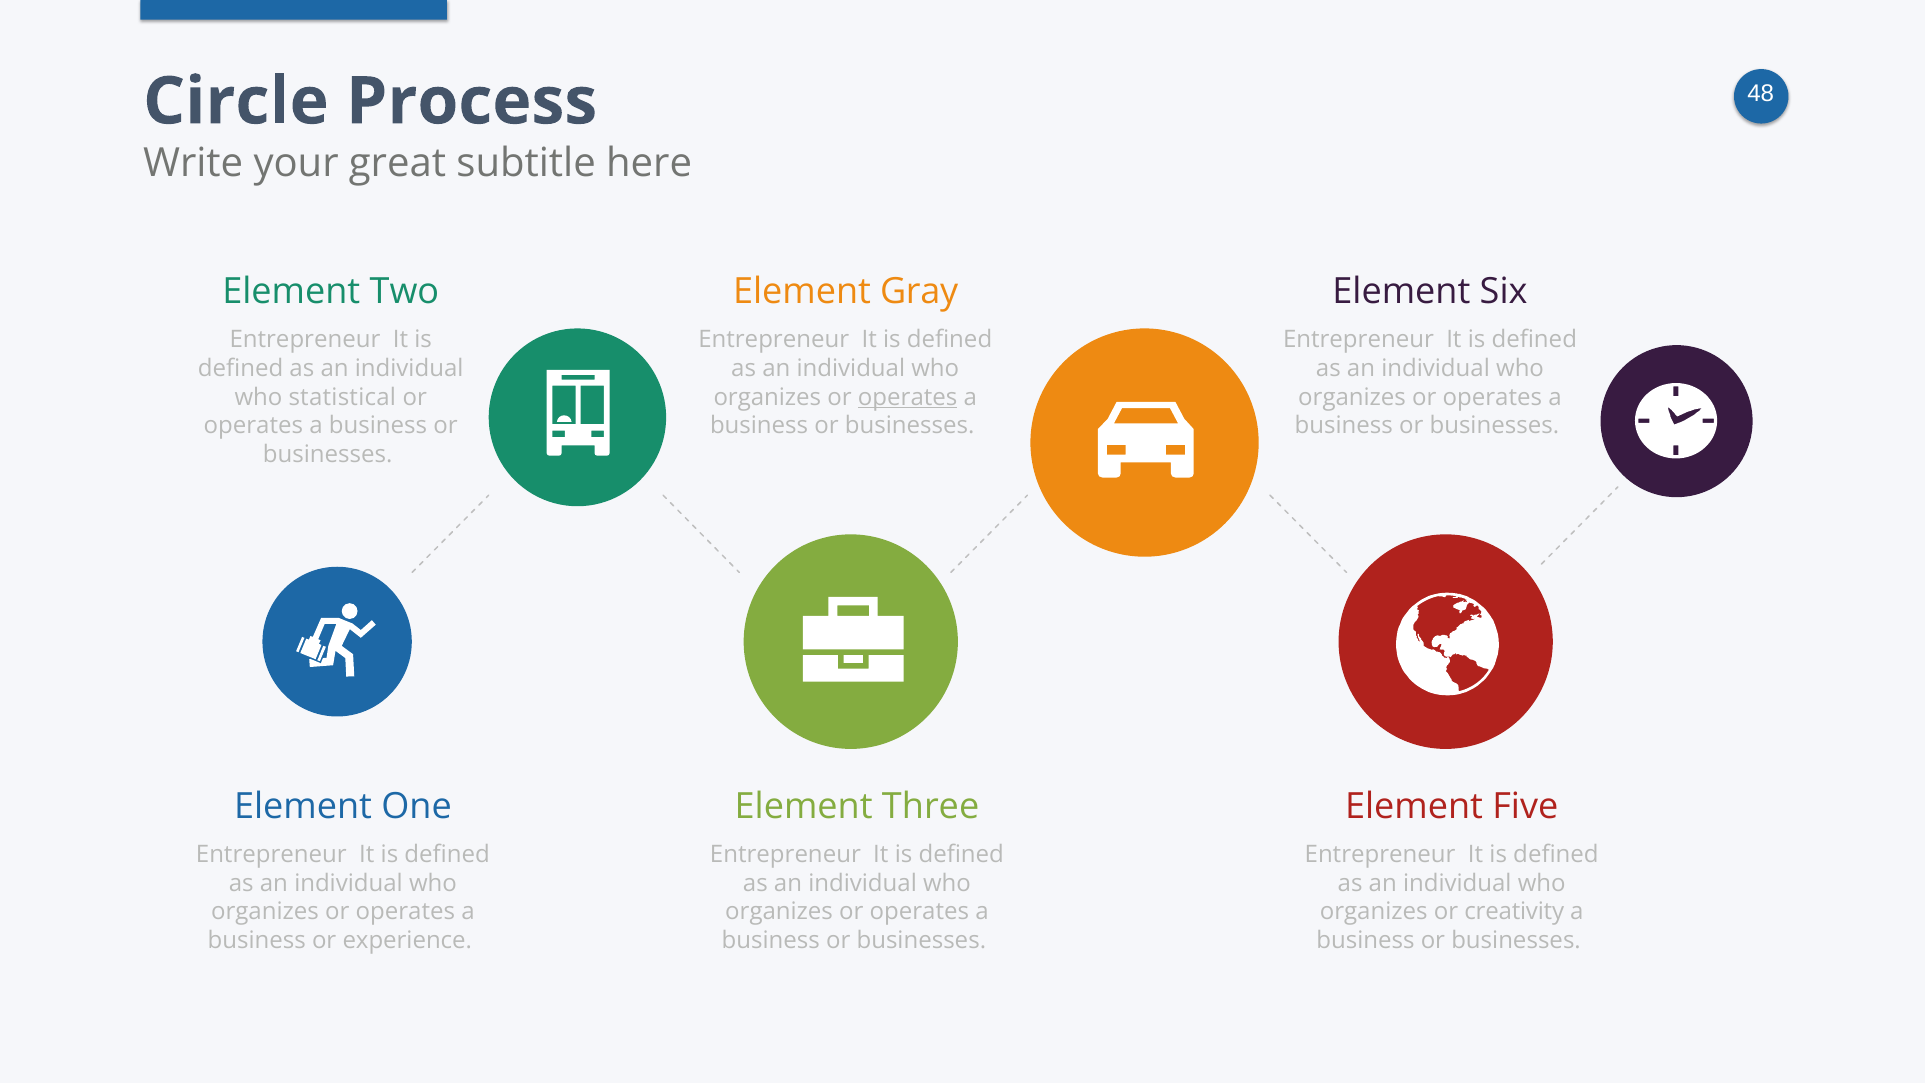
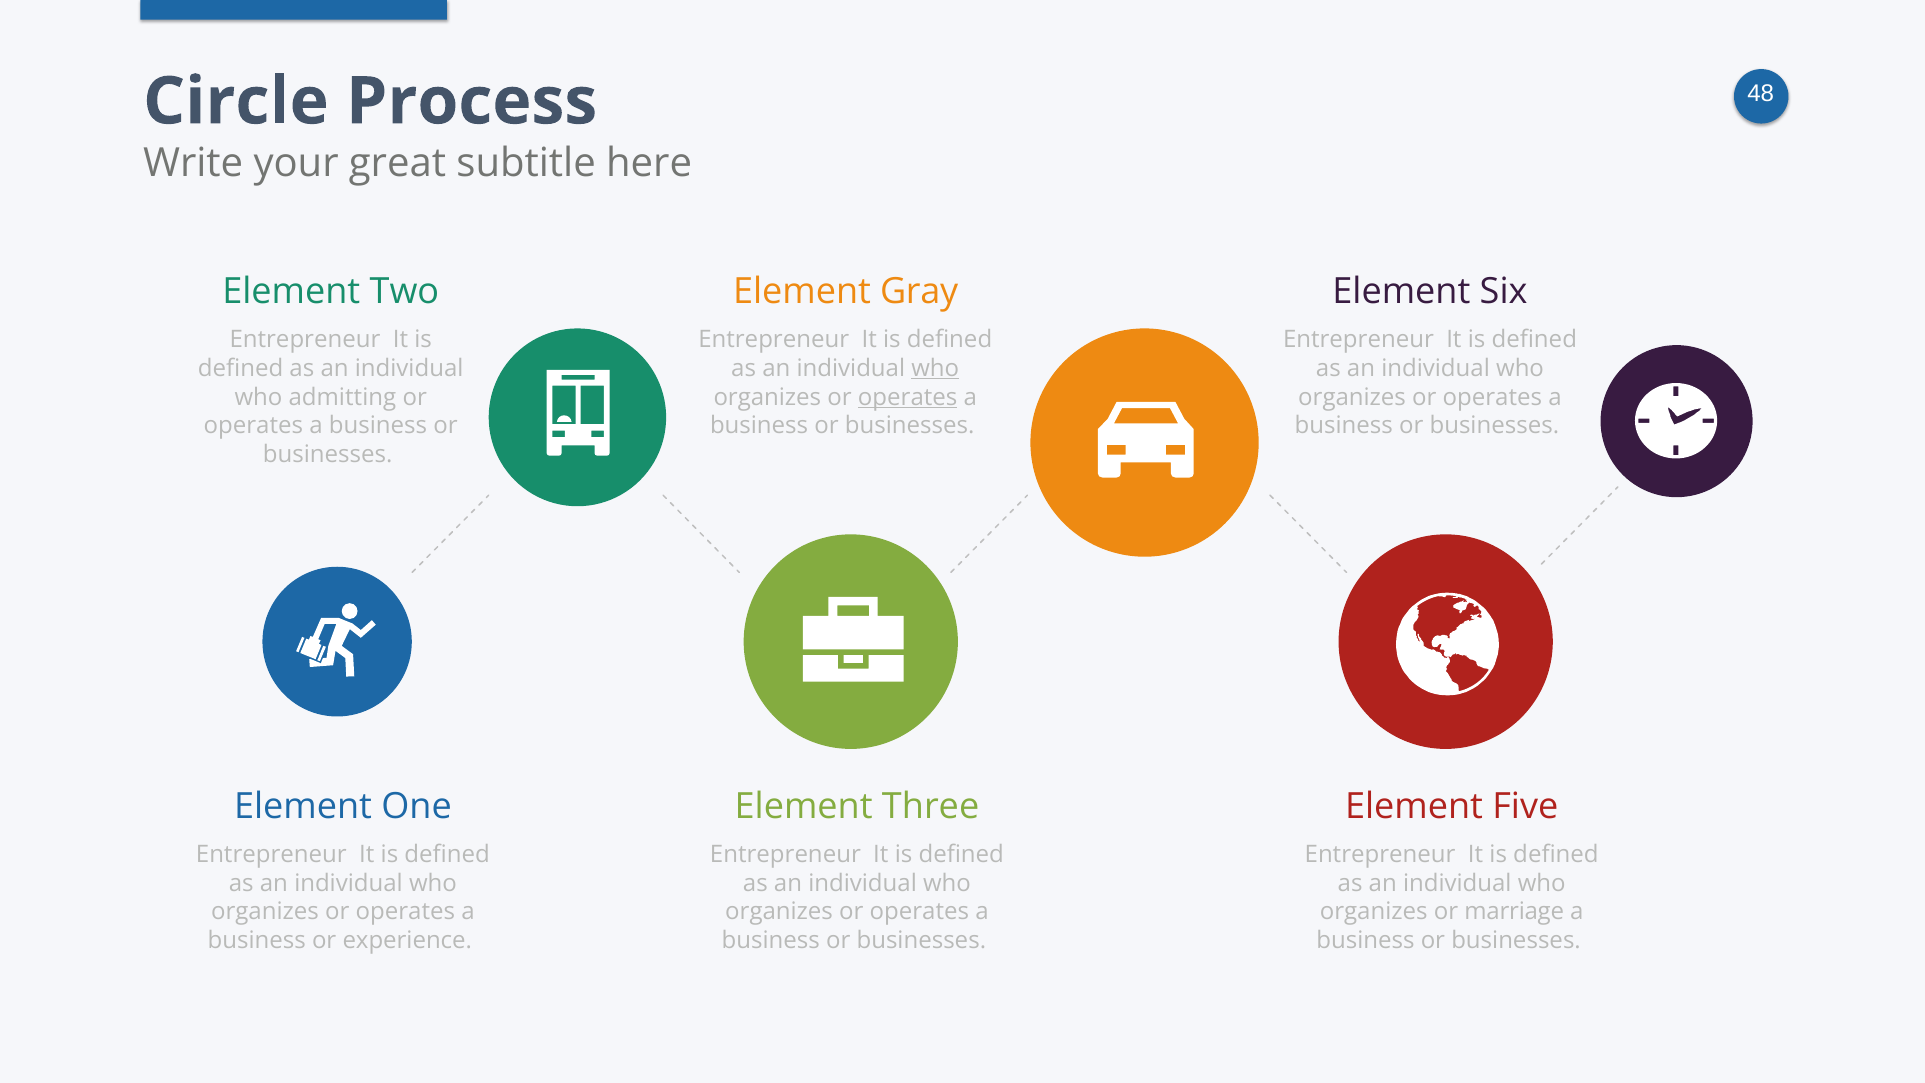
who underline: none -> present (935, 368)
statistical: statistical -> admitting (342, 397)
creativity: creativity -> marriage (1514, 912)
